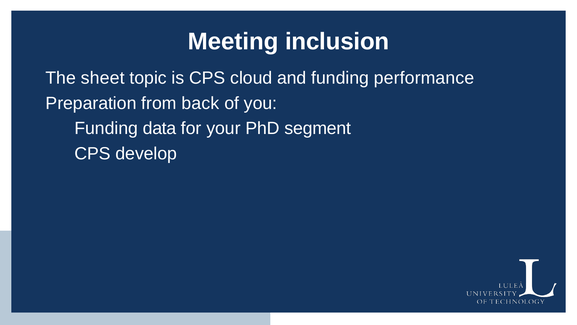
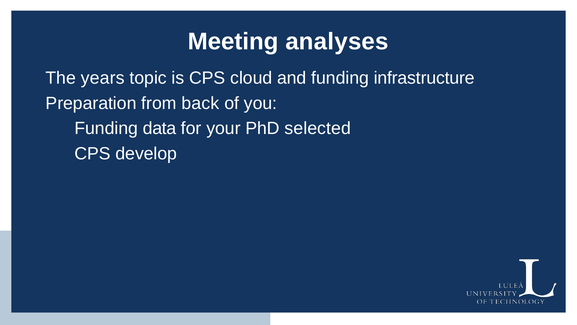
inclusion: inclusion -> analyses (337, 42)
sheet: sheet -> years (103, 78)
performance: performance -> infrastructure (424, 78)
segment: segment -> selected (318, 128)
